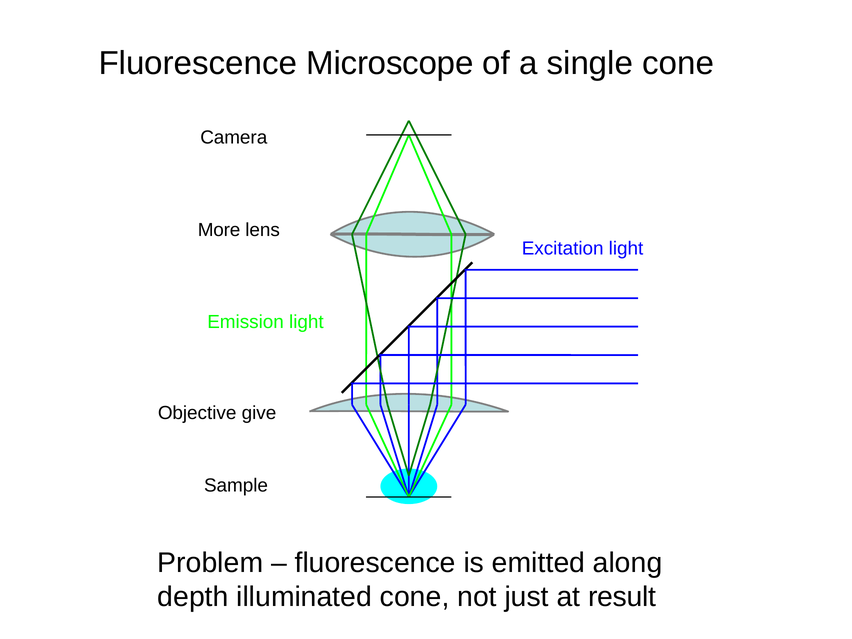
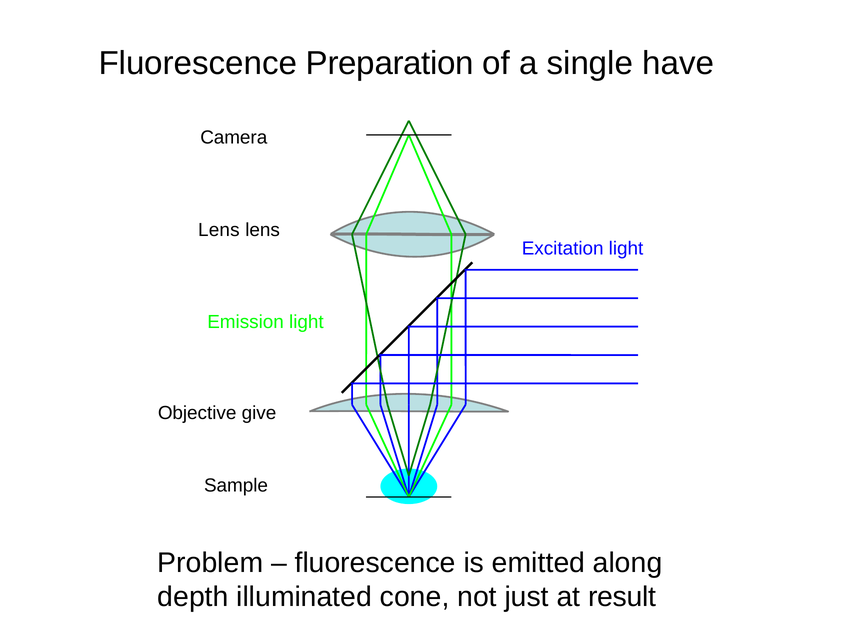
Microscope: Microscope -> Preparation (390, 63)
single cone: cone -> have (678, 63)
More: More -> Lens (219, 230)
